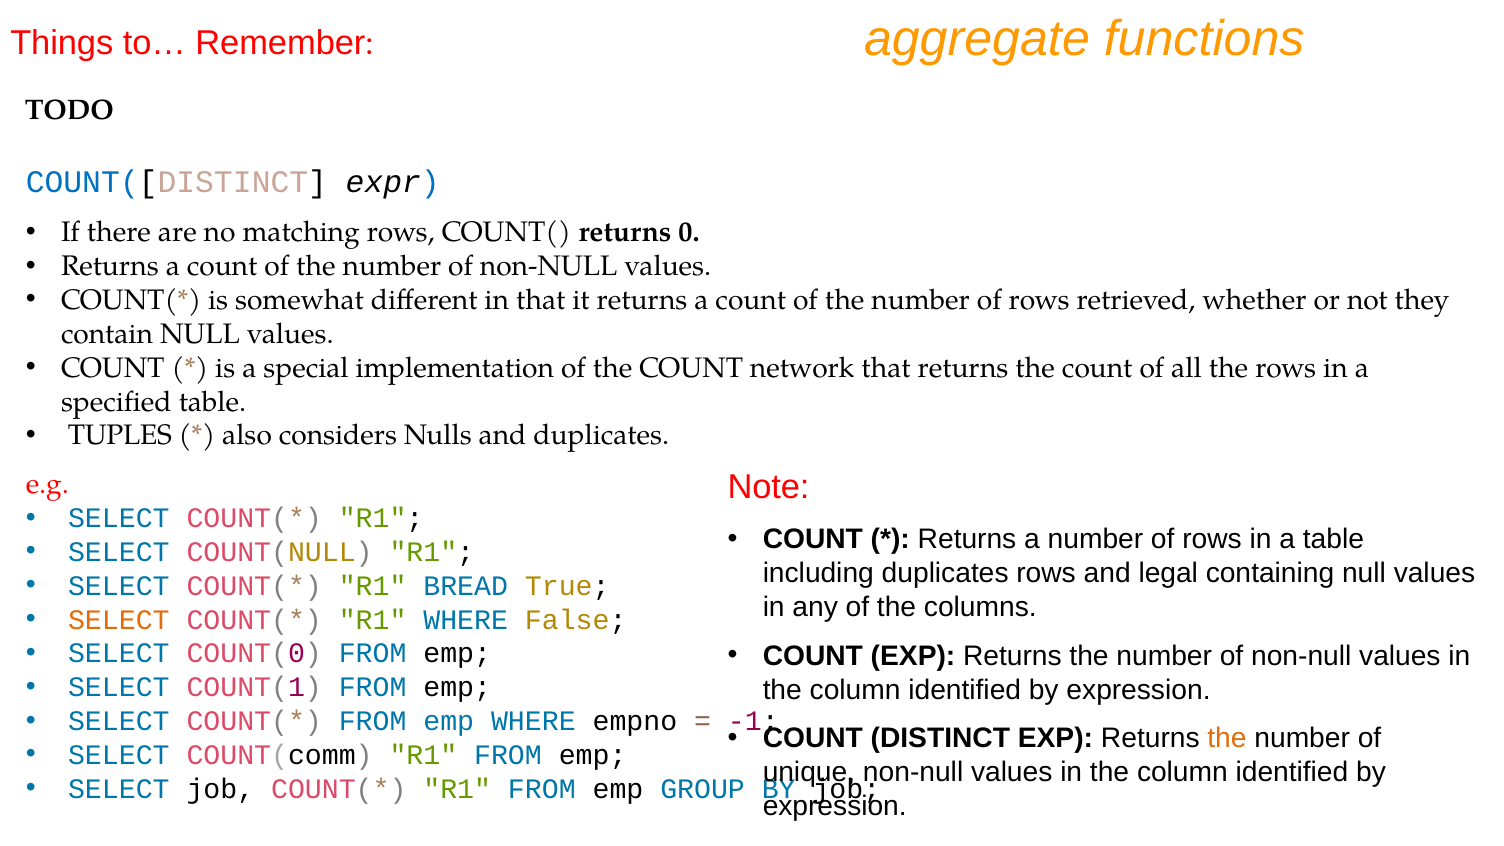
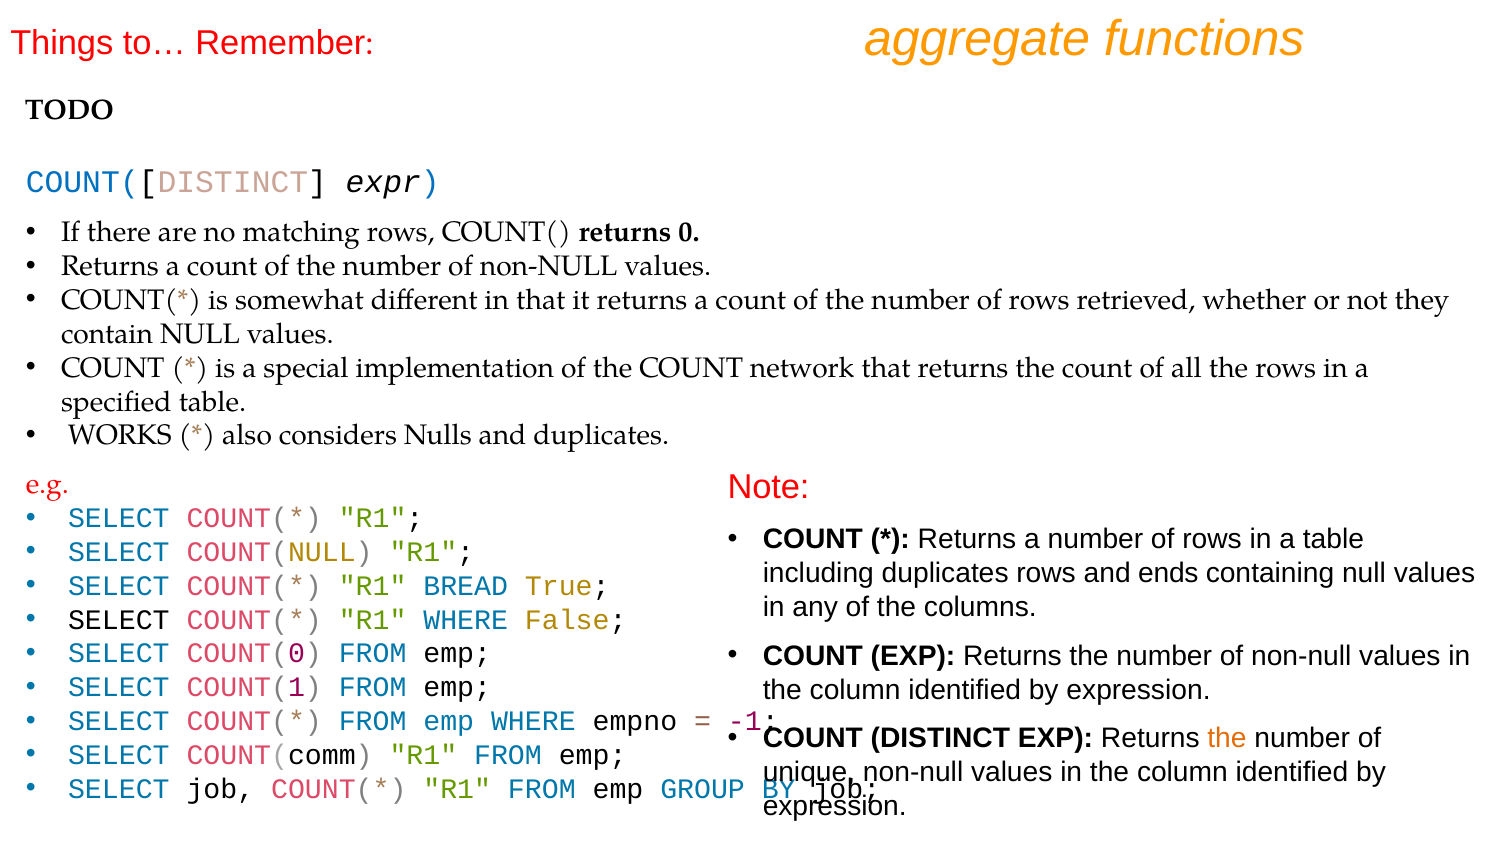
TUPLES: TUPLES -> WORKS (120, 436)
legal: legal -> ends (1168, 573)
SELECT colour: orange -> black (119, 620)
